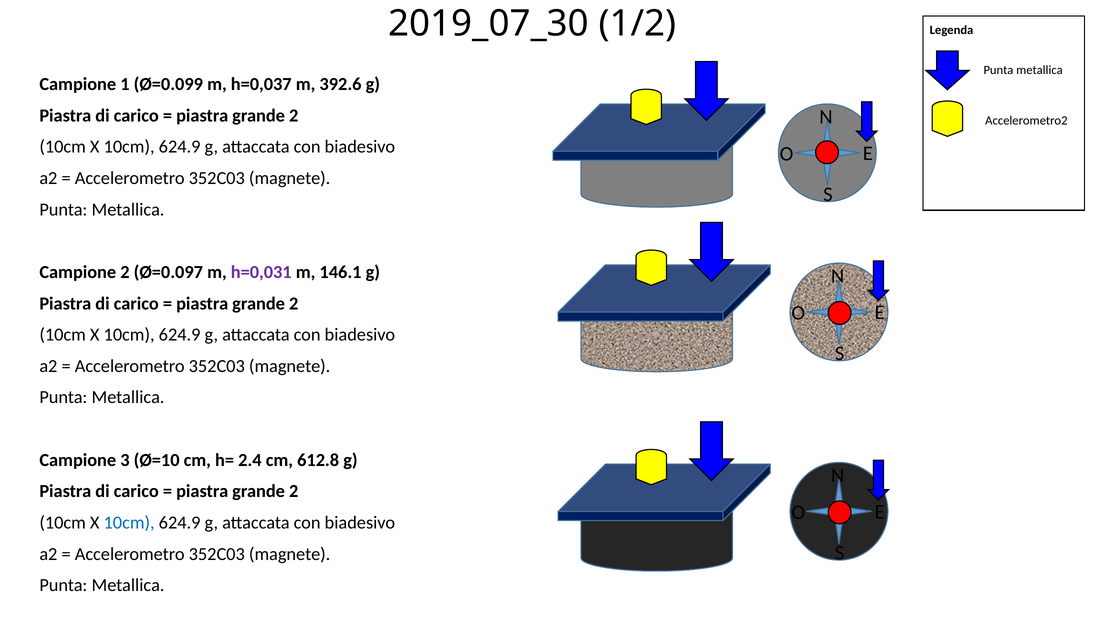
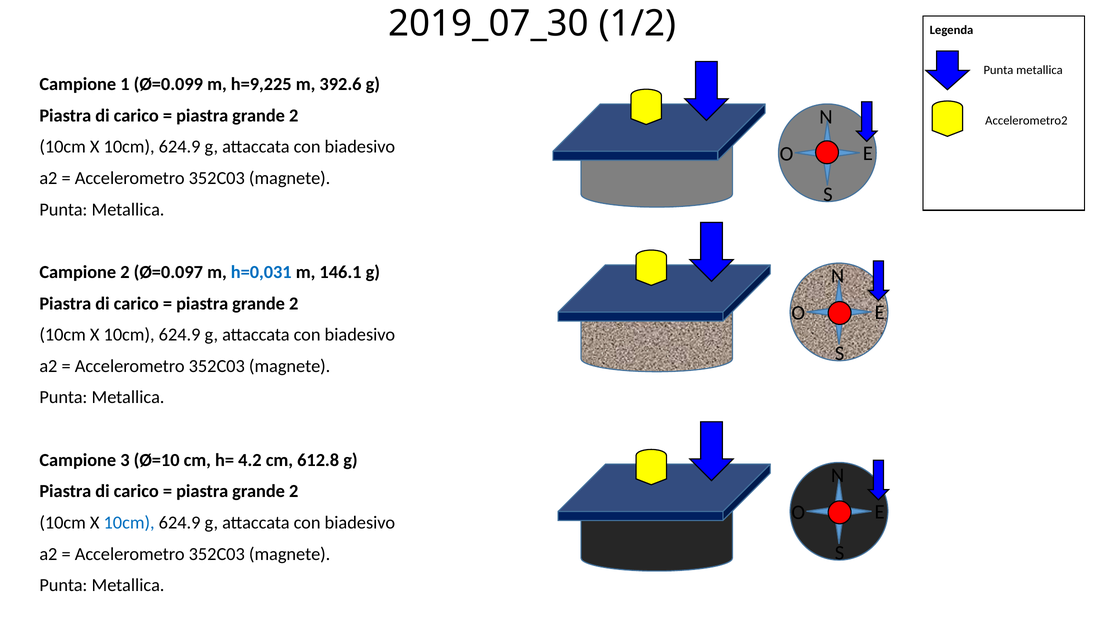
h=0,037: h=0,037 -> h=9,225 (261, 84)
h=0,031 colour: purple -> blue (261, 272)
2.4: 2.4 -> 4.2 (250, 460)
